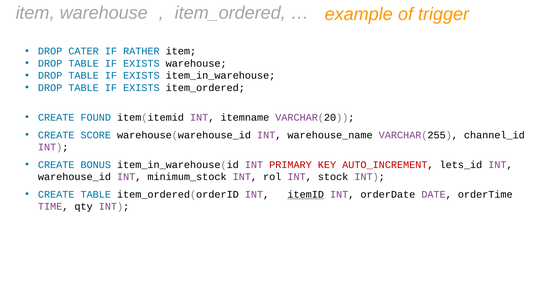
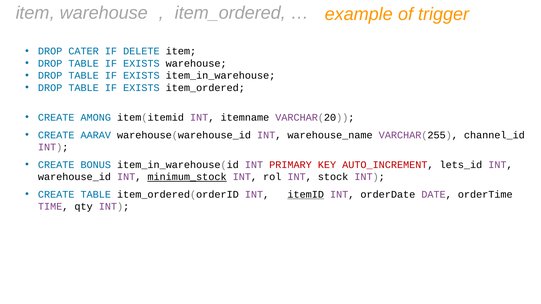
RATHER: RATHER -> DELETE (141, 51)
FOUND: FOUND -> AMONG (96, 118)
SCORE: SCORE -> AARAV (96, 135)
minimum_stock underline: none -> present (187, 177)
